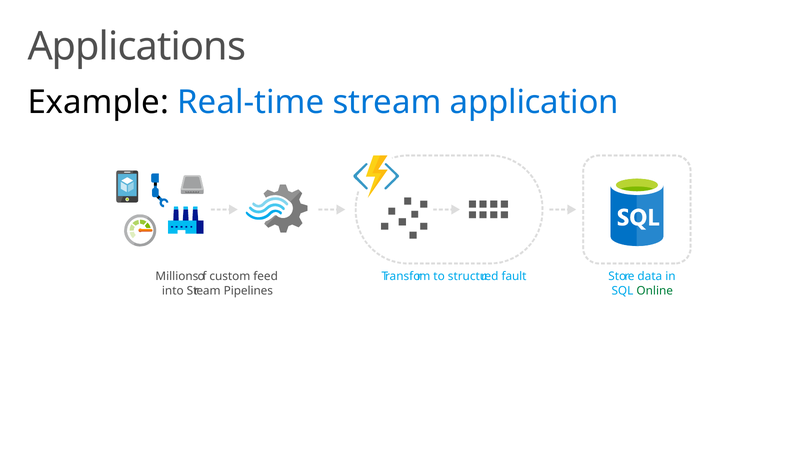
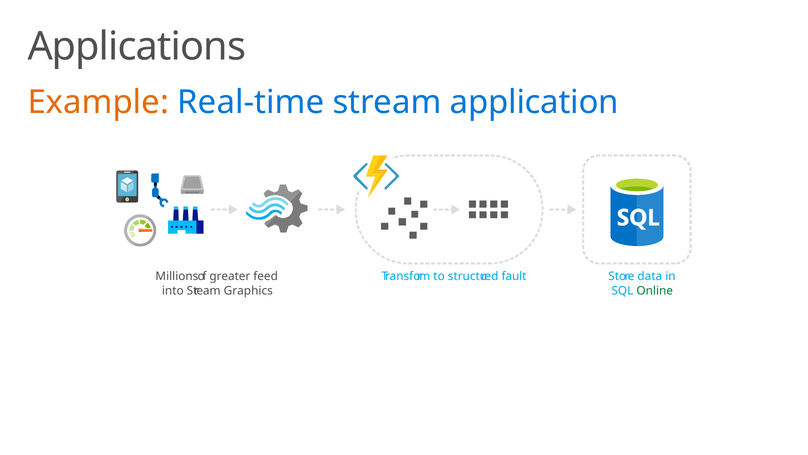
Example colour: black -> orange (98, 102)
custom: custom -> greater (230, 276)
Pipelines: Pipelines -> Graphics (248, 290)
